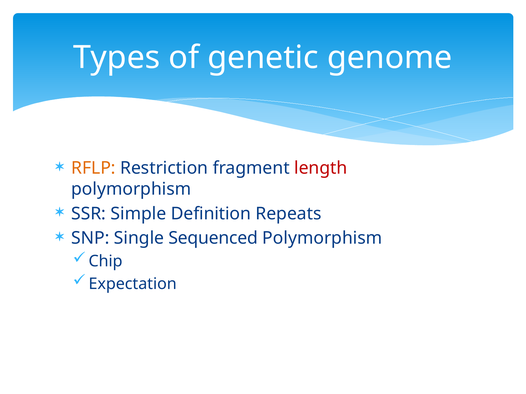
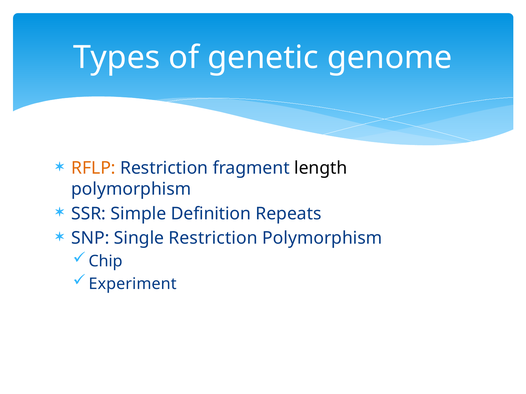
length colour: red -> black (321, 168)
Single Sequenced: Sequenced -> Restriction (213, 238)
Expectation: Expectation -> Experiment (133, 284)
